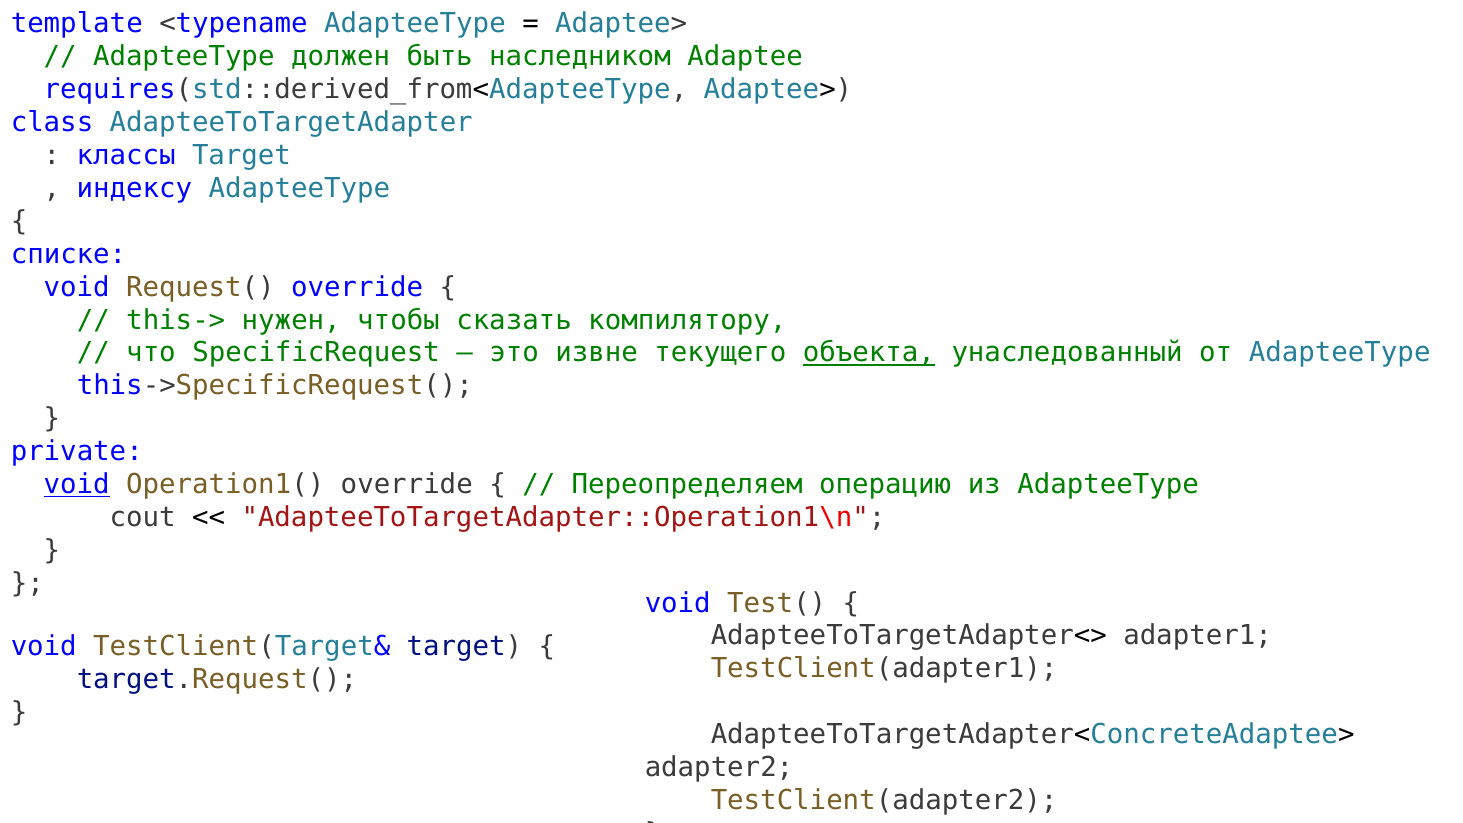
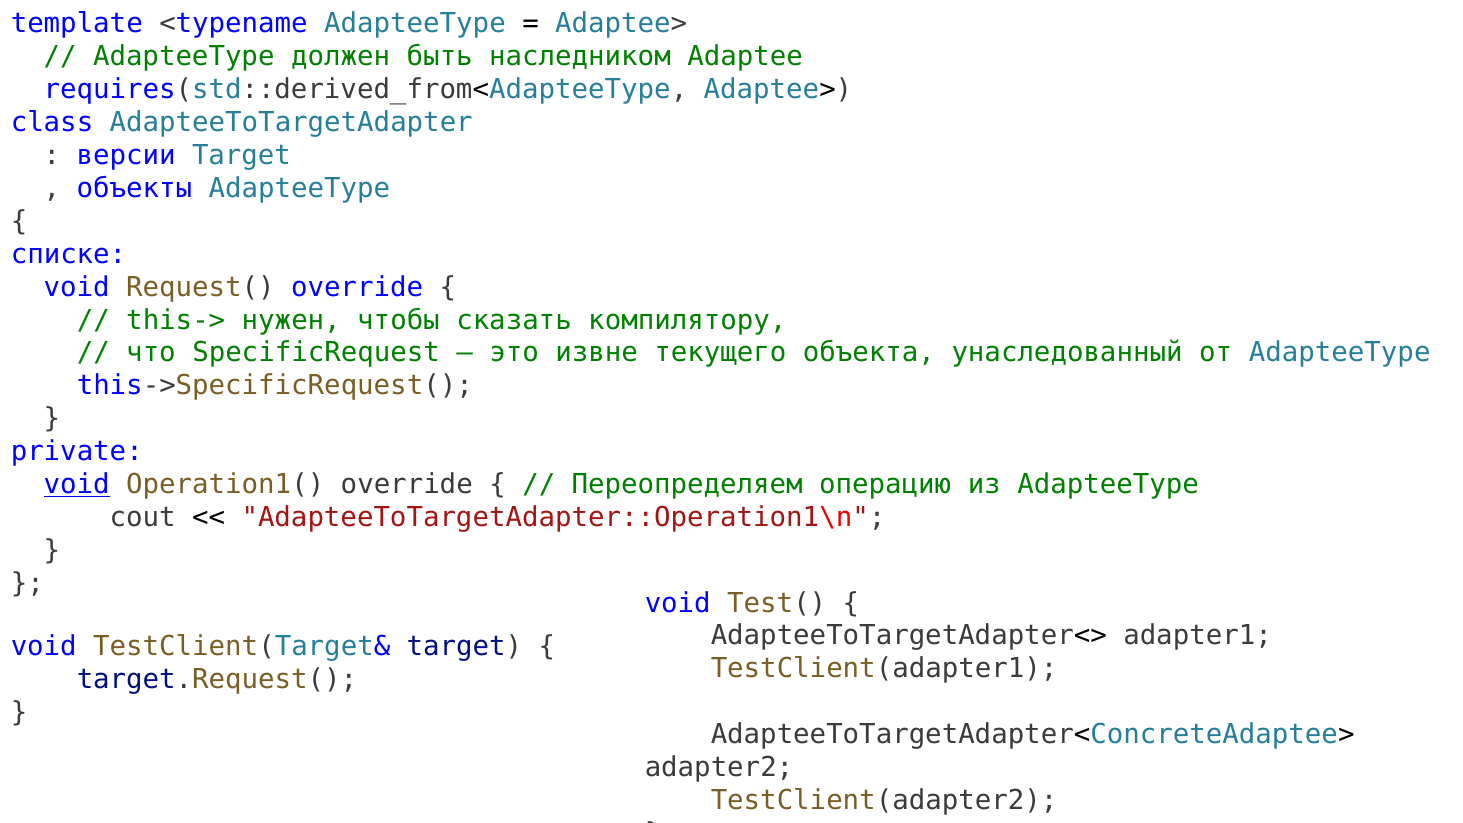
классы: классы -> версии (126, 155)
индексу: индексу -> объекты (134, 188)
объекта underline: present -> none (869, 353)
